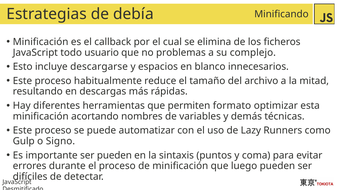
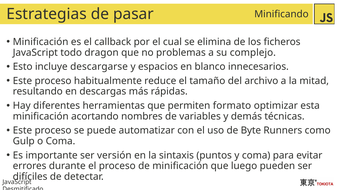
debía: debía -> pasar (133, 14)
usuario: usuario -> dragon (102, 53)
Lazy: Lazy -> Byte (251, 131)
o Signo: Signo -> Coma (60, 141)
ser pueden: pueden -> versión (114, 155)
